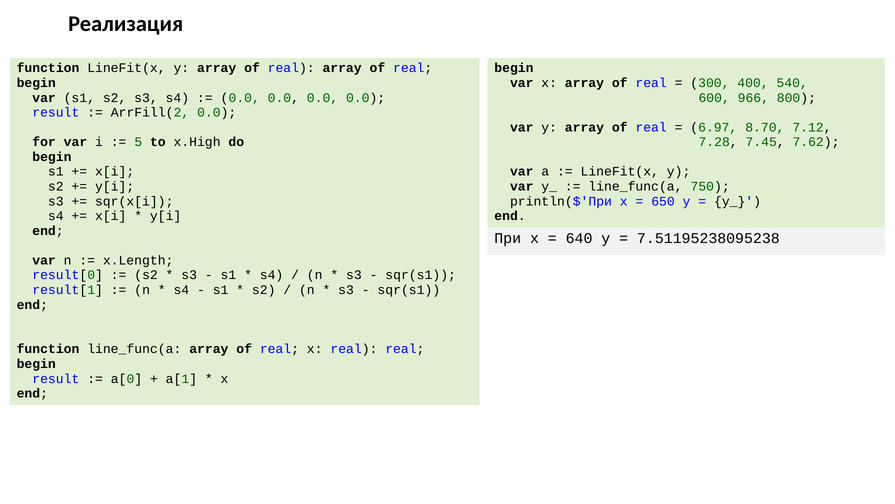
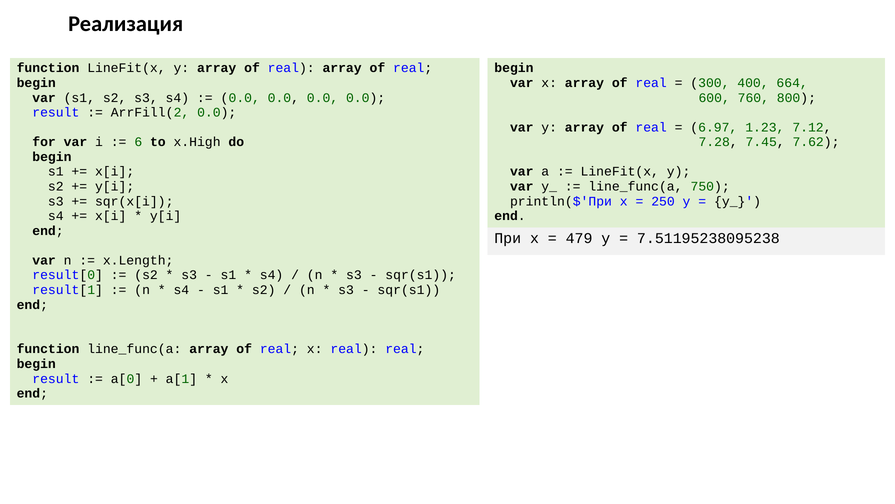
540: 540 -> 664 (792, 83)
966: 966 -> 760 (753, 98)
8.70: 8.70 -> 1.23 (765, 127)
5: 5 -> 6 (138, 142)
650: 650 -> 250 (663, 201)
640: 640 -> 479 (579, 238)
